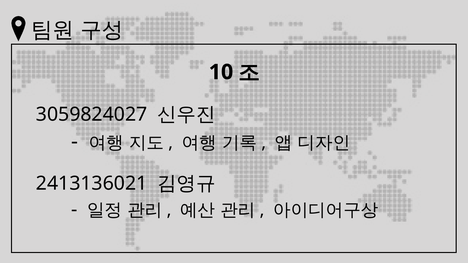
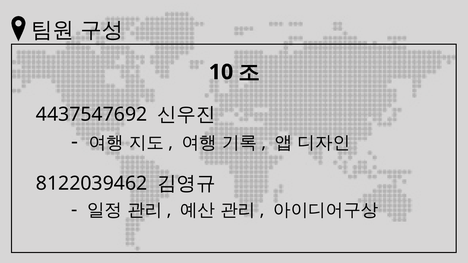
3059824027: 3059824027 -> 4437547692 (92, 115)
2413136021: 2413136021 -> 8122039462 (92, 184)
